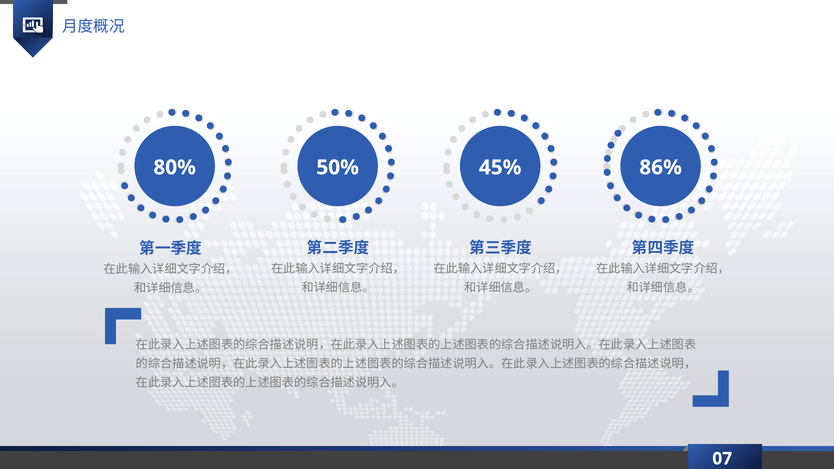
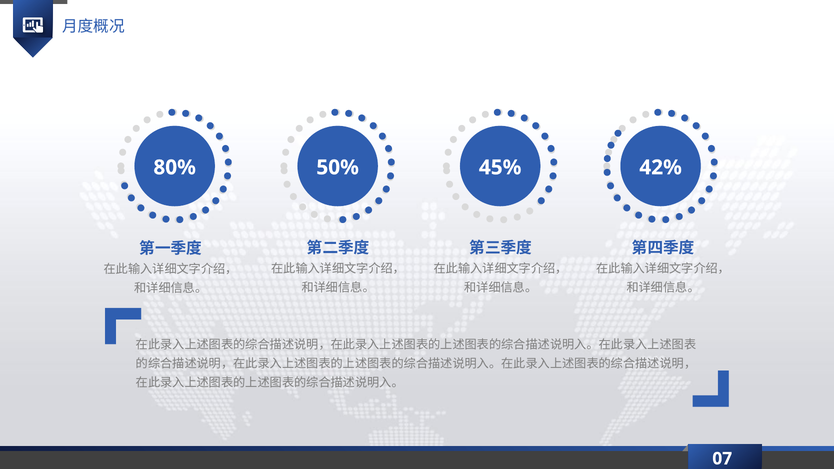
86%: 86% -> 42% (661, 167)
